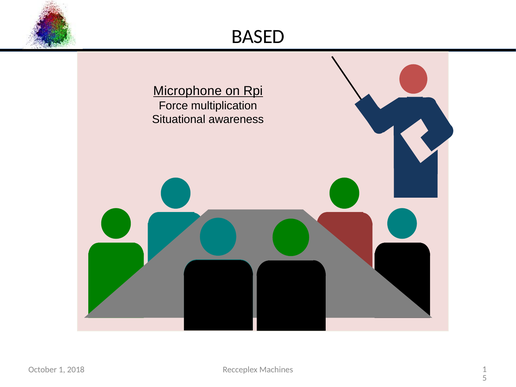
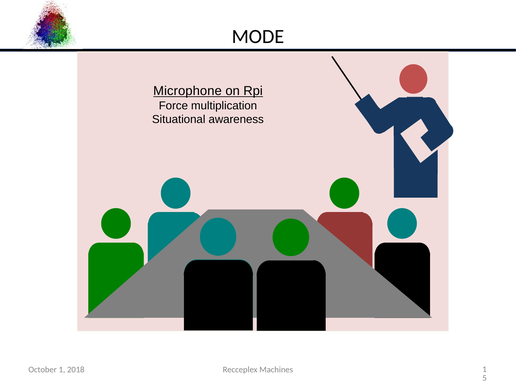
BASED: BASED -> MODE (258, 37)
